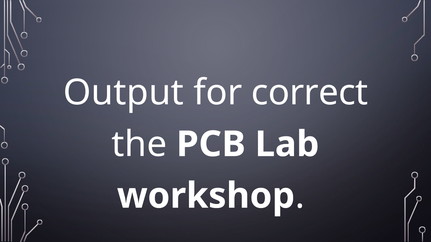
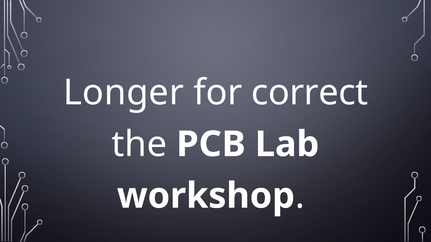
Output: Output -> Longer (124, 93)
